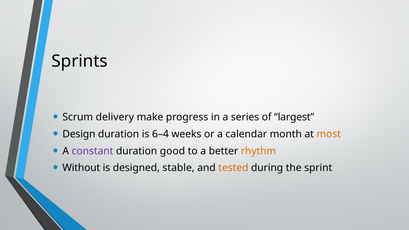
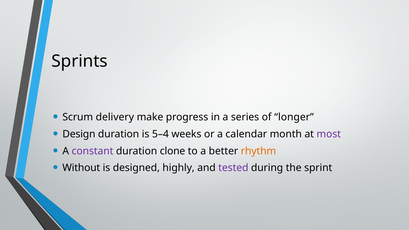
largest: largest -> longer (294, 117)
6–4: 6–4 -> 5–4 (160, 134)
most colour: orange -> purple (329, 134)
good: good -> clone (173, 151)
stable: stable -> highly (179, 168)
tested colour: orange -> purple (233, 168)
